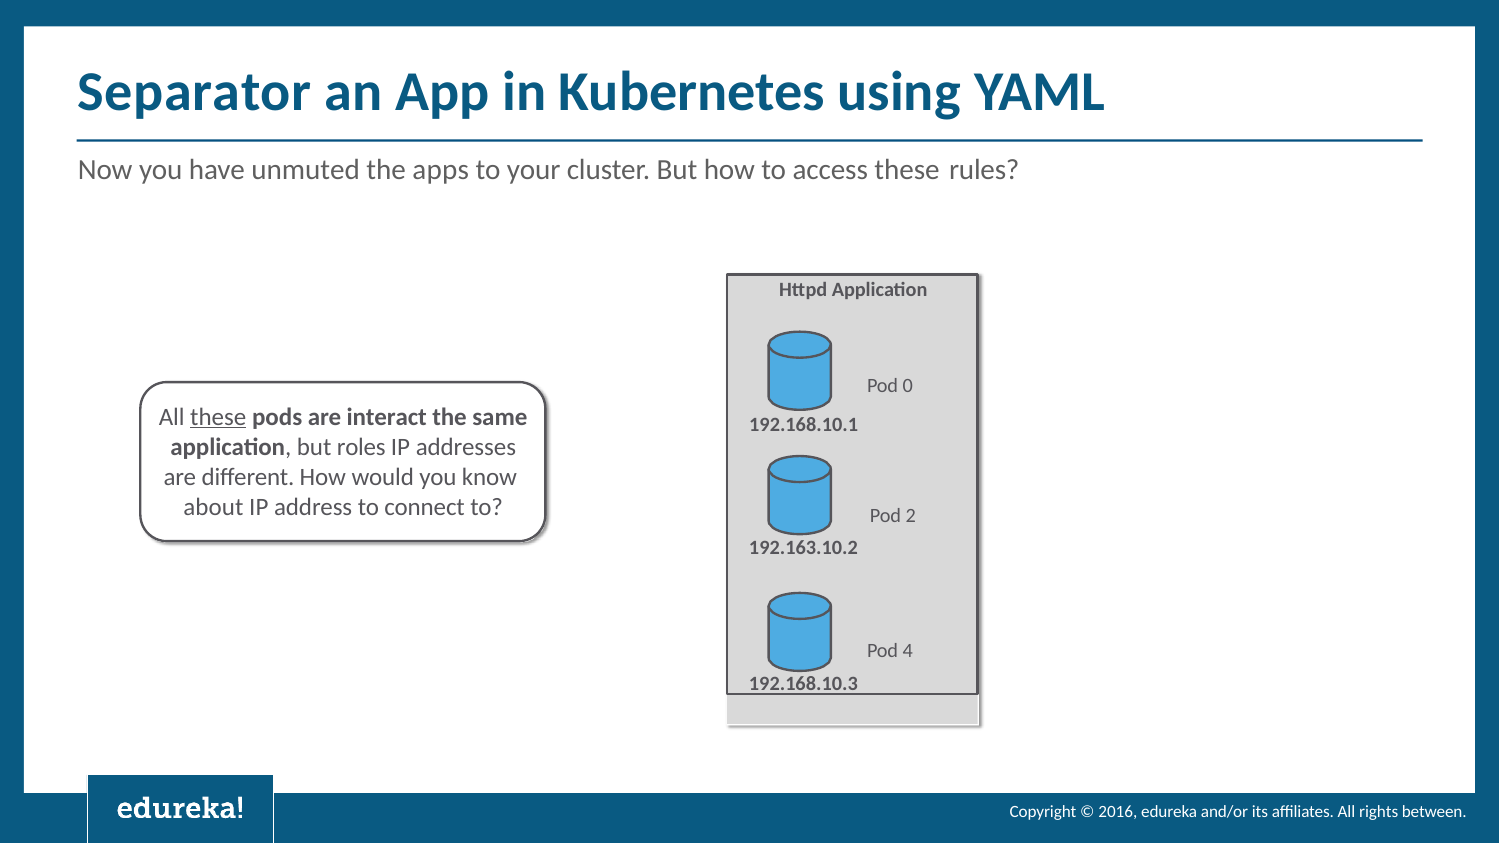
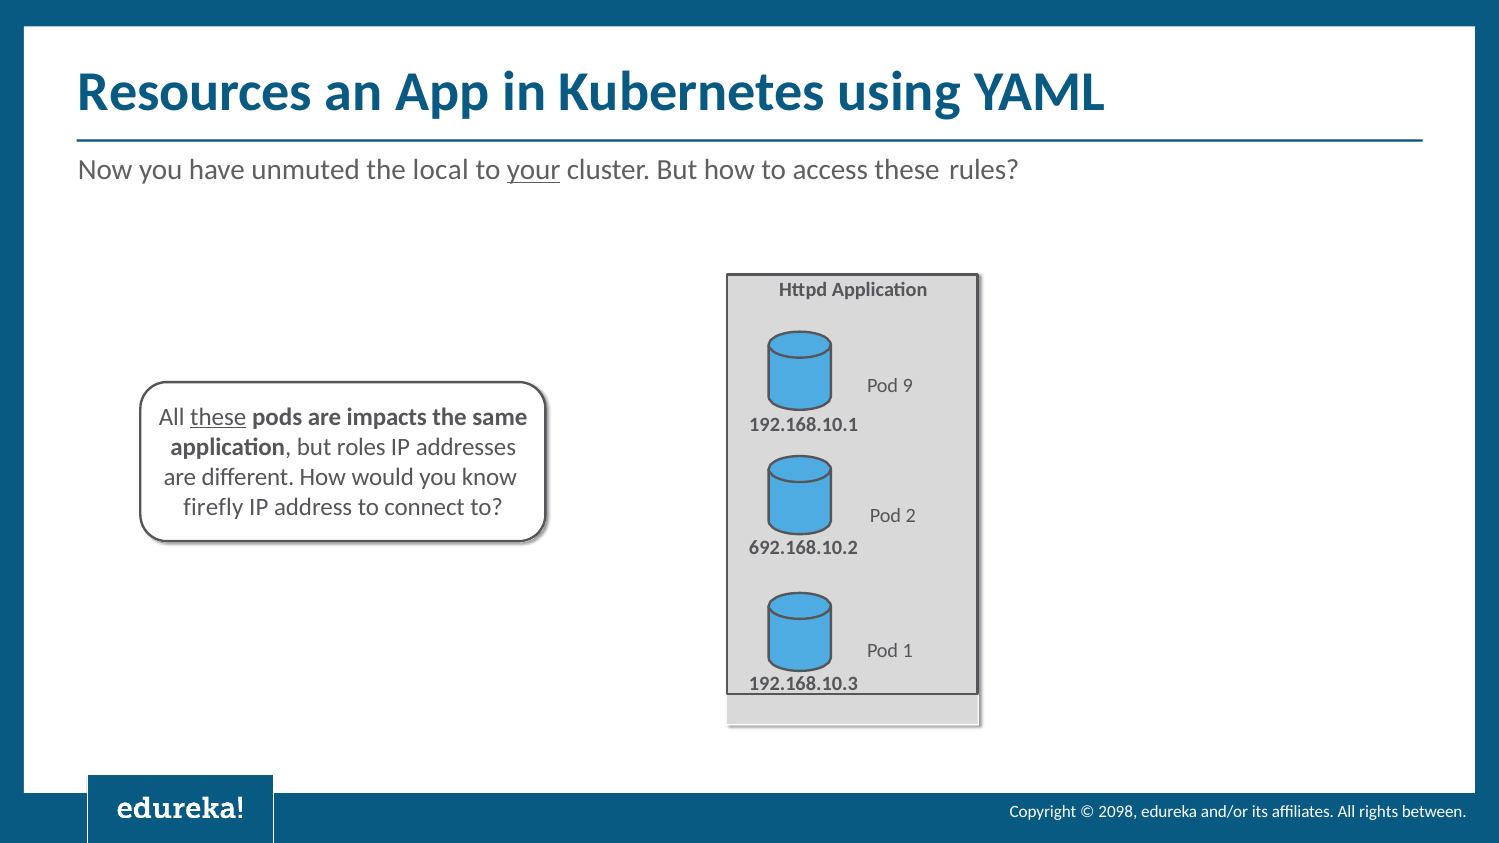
Separator: Separator -> Resources (195, 92)
apps: apps -> local (441, 170)
your underline: none -> present (534, 170)
0: 0 -> 9 (908, 386)
interact: interact -> impacts (387, 417)
about: about -> firefly (213, 507)
192.163.10.2: 192.163.10.2 -> 692.168.10.2 (803, 548)
4: 4 -> 1 (908, 651)
2016: 2016 -> 2098 (1118, 812)
